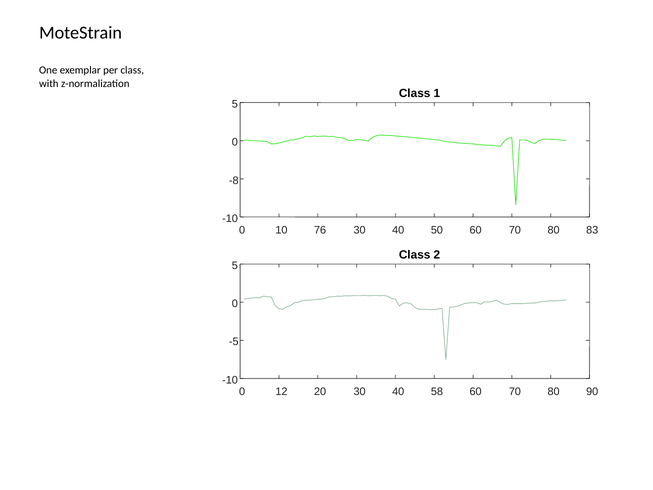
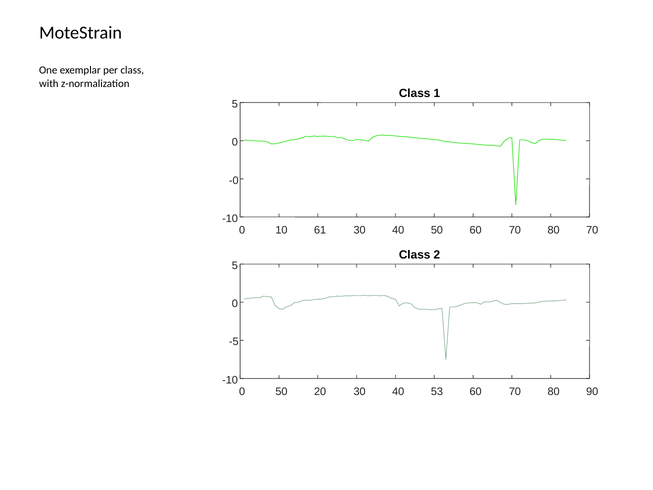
-8: -8 -> -0 (234, 180)
76: 76 -> 61 (320, 230)
80 83: 83 -> 70 (592, 230)
0 12: 12 -> 50 (281, 391)
58: 58 -> 53 (437, 391)
